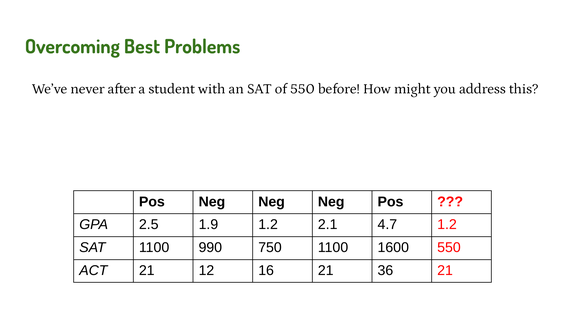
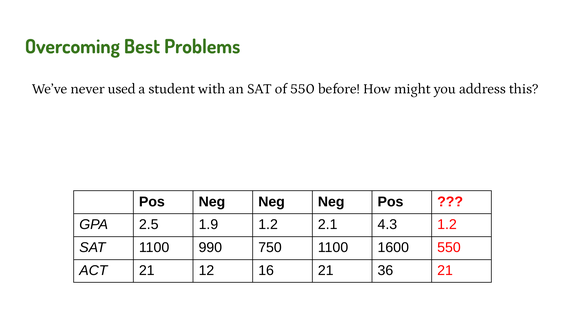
after: after -> used (122, 89)
4.7: 4.7 -> 4.3 (387, 225)
